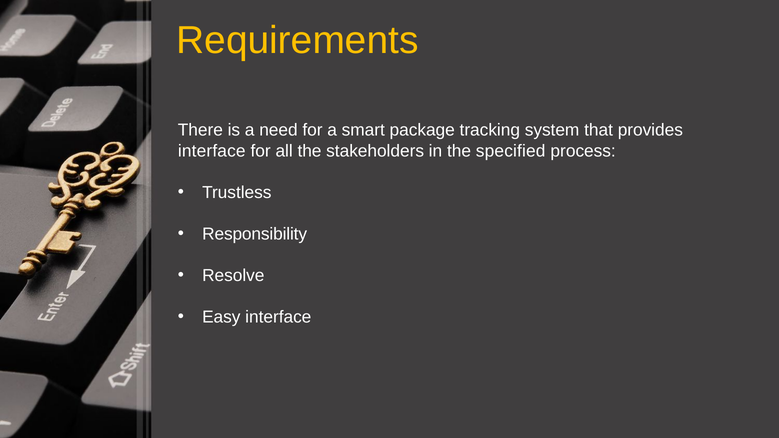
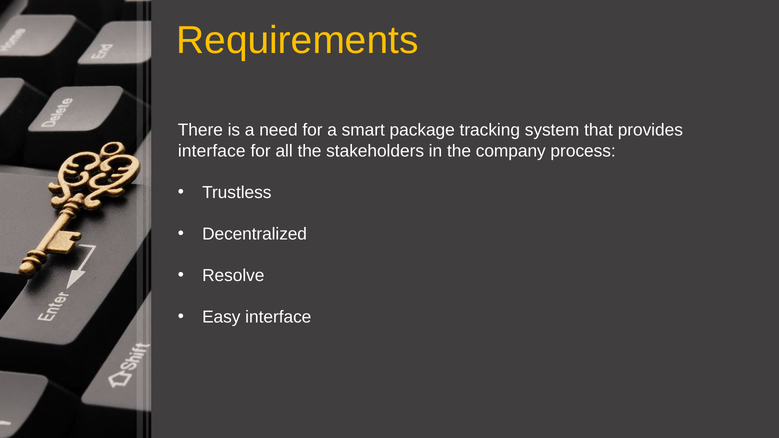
specified: specified -> company (511, 151)
Responsibility: Responsibility -> Decentralized (255, 234)
